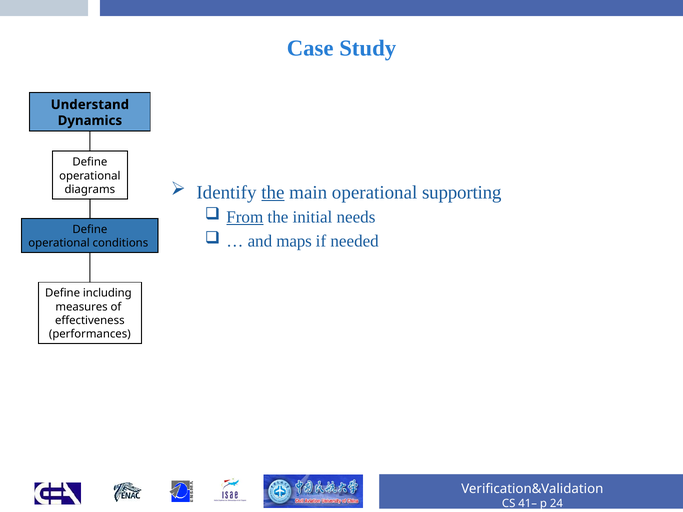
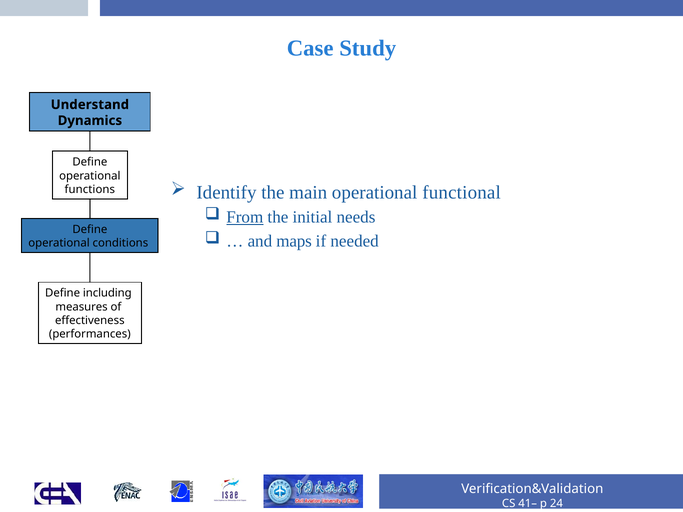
the underline: present -> none (273, 192)
supporting: supporting -> functional (462, 192)
diagrams: diagrams -> functions (90, 190)
